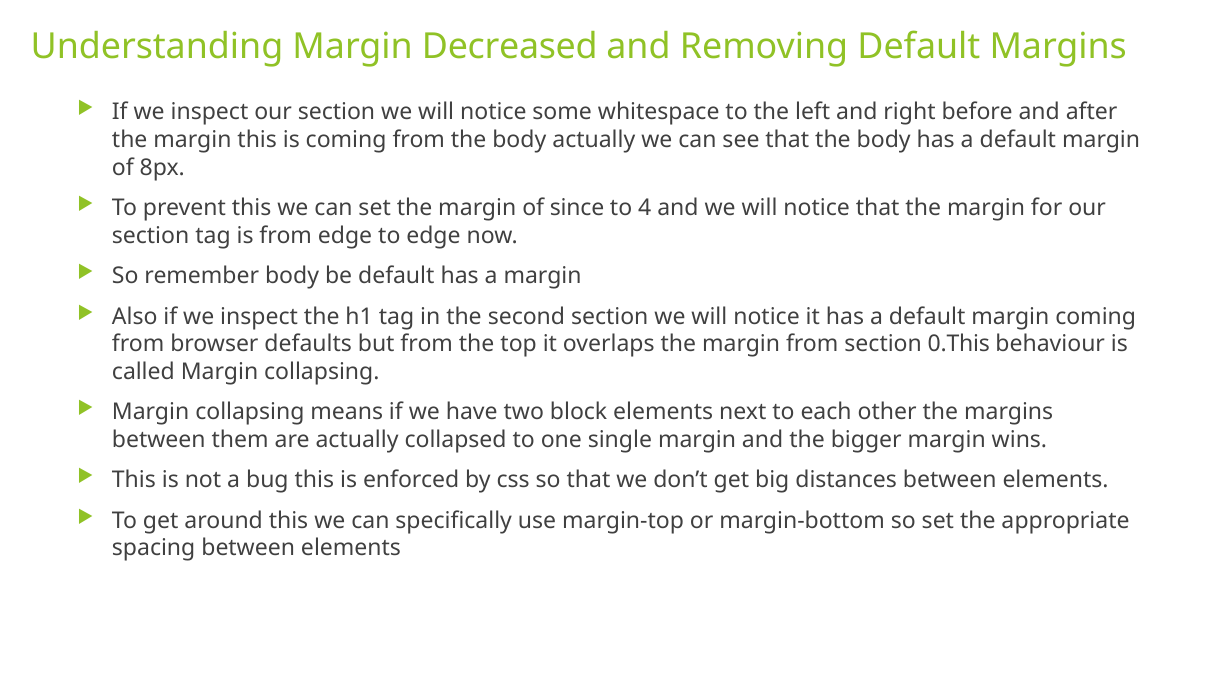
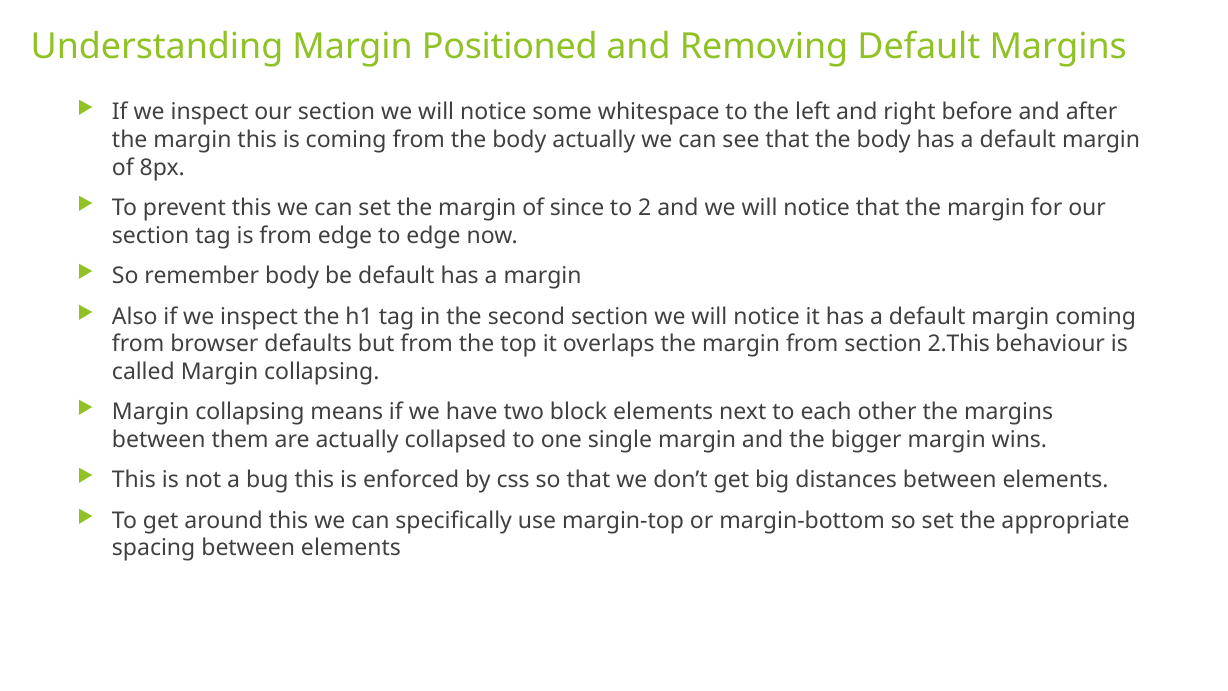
Decreased: Decreased -> Positioned (510, 47)
4: 4 -> 2 (645, 208)
0.This: 0.This -> 2.This (959, 344)
